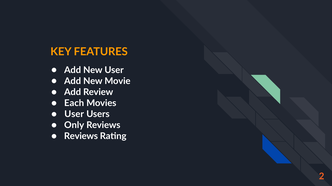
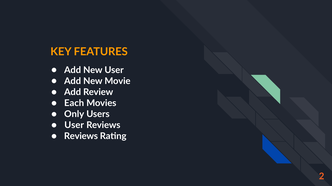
User: User -> Only (74, 115)
Only: Only -> User (74, 126)
